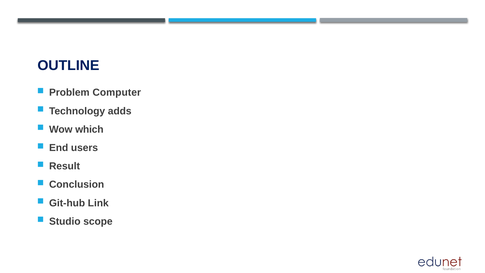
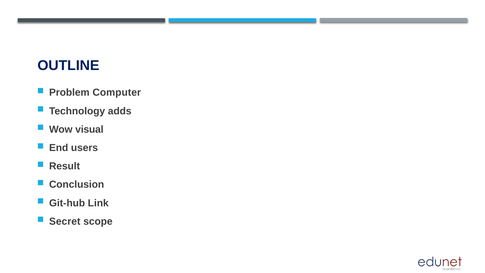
which: which -> visual (89, 129)
Studio: Studio -> Secret (65, 221)
